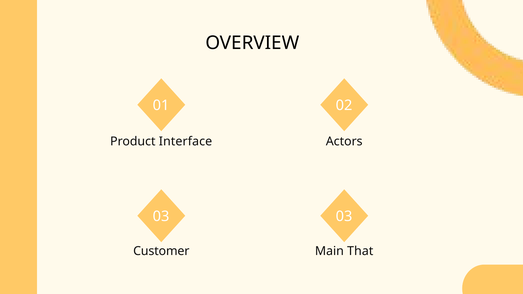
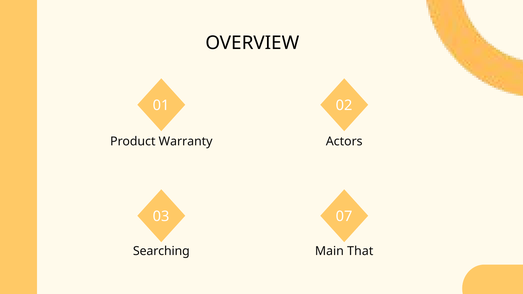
Interface: Interface -> Warranty (186, 142)
03 03: 03 -> 07 (344, 217)
Customer: Customer -> Searching (161, 251)
